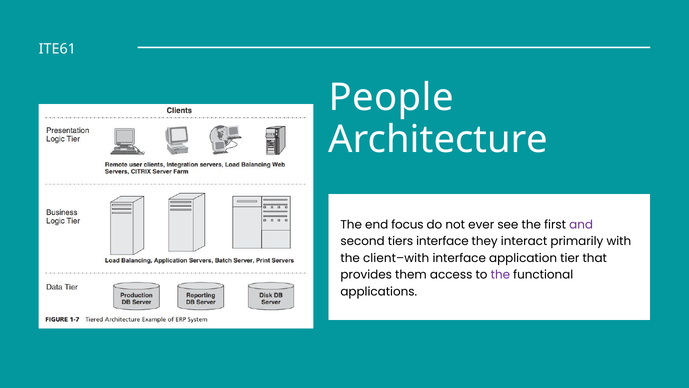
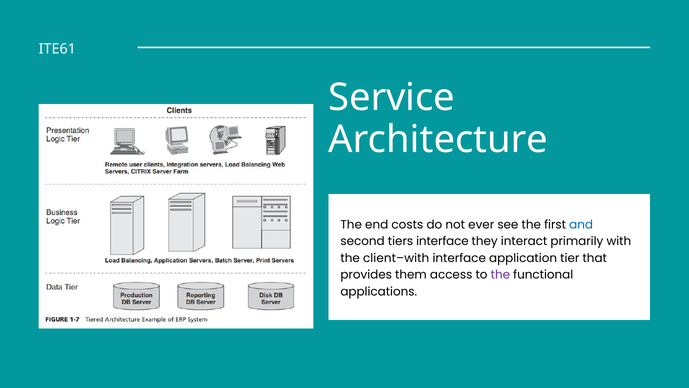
People: People -> Service (392, 97)
focus: focus -> costs (407, 225)
and colour: purple -> blue (581, 225)
